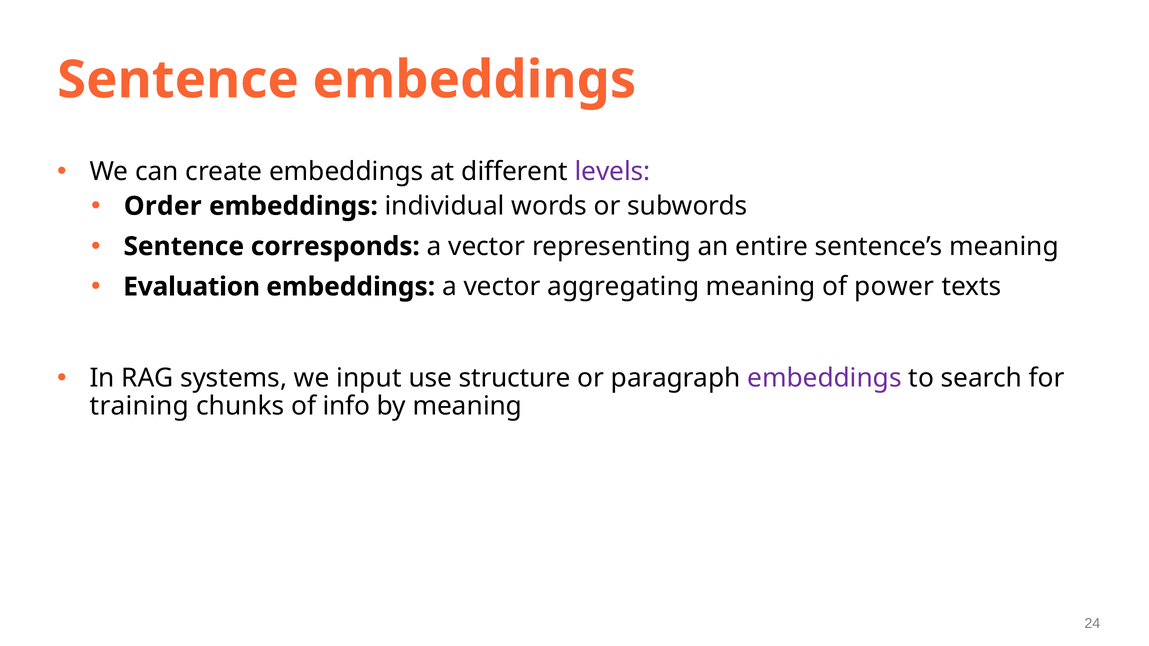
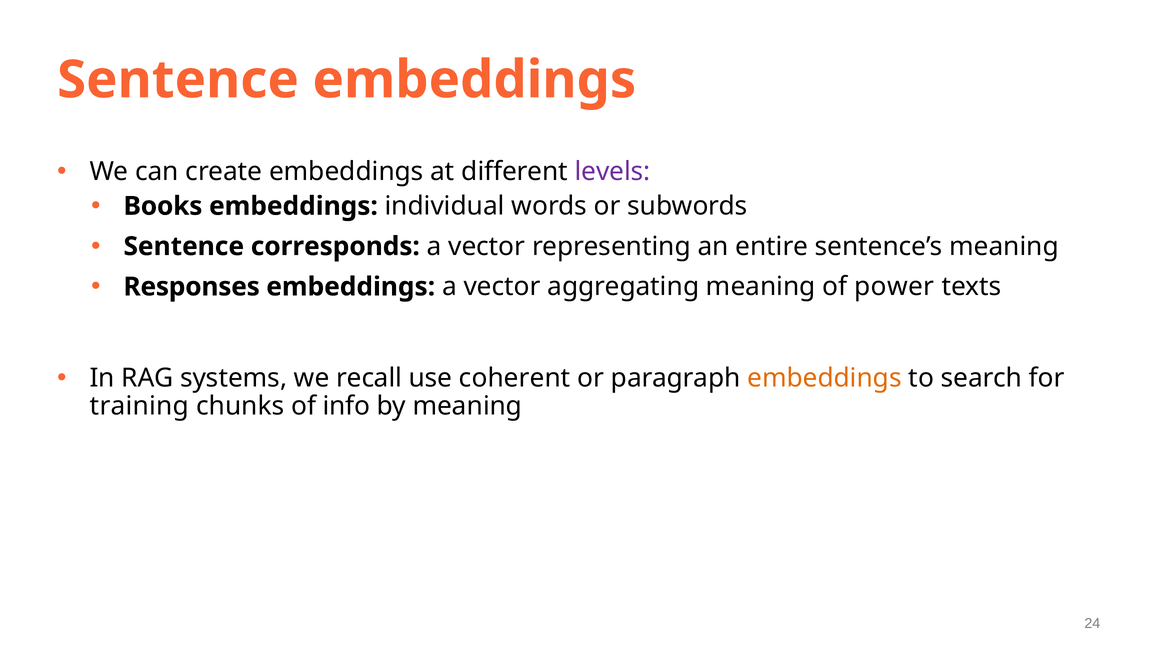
Order: Order -> Books (163, 206)
Evaluation: Evaluation -> Responses (192, 287)
input: input -> recall (369, 378)
structure: structure -> coherent (515, 378)
embeddings colour: purple -> orange (824, 378)
